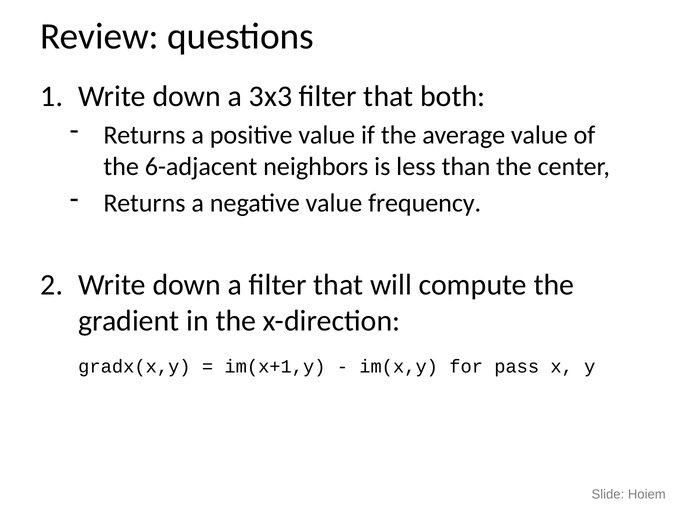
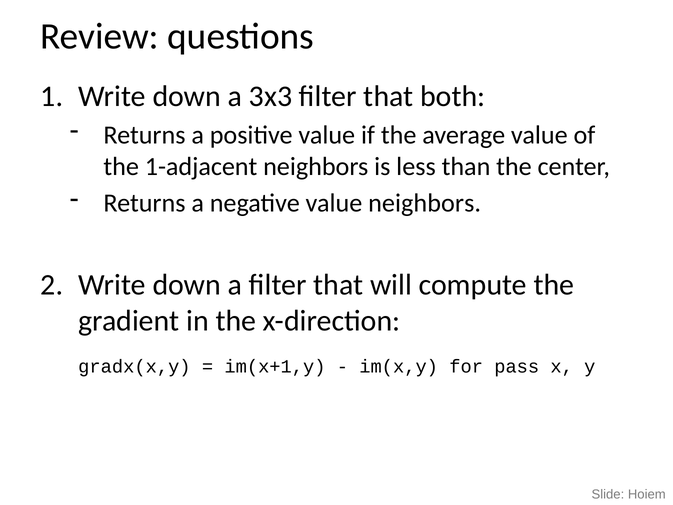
6-adjacent: 6-adjacent -> 1-adjacent (201, 166)
value frequency: frequency -> neighbors (425, 203)
